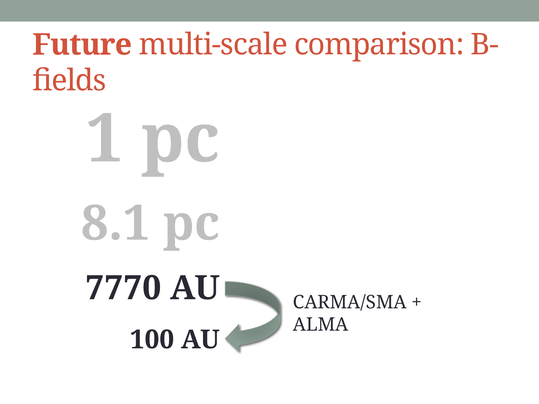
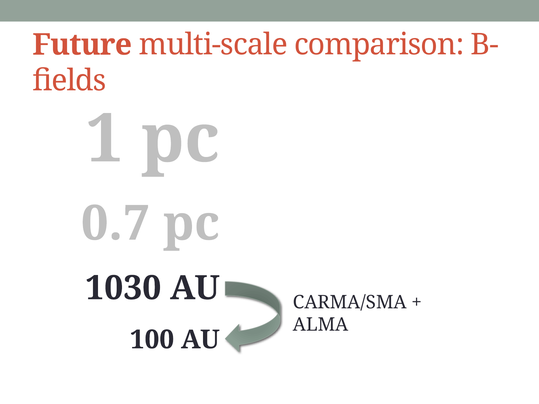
8.1: 8.1 -> 0.7 (116, 224)
7770: 7770 -> 1030 (123, 288)
